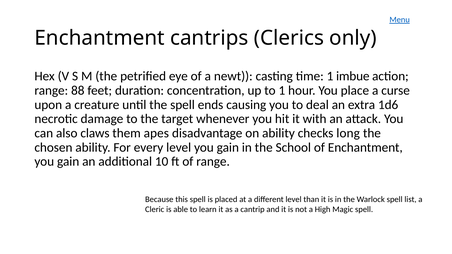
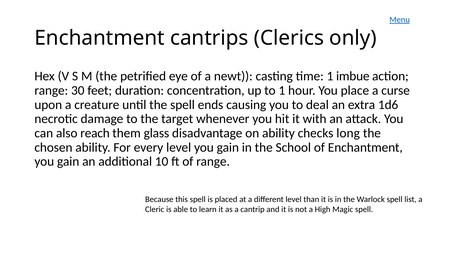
88: 88 -> 30 (78, 91)
claws: claws -> reach (95, 133)
apes: apes -> glass (156, 133)
